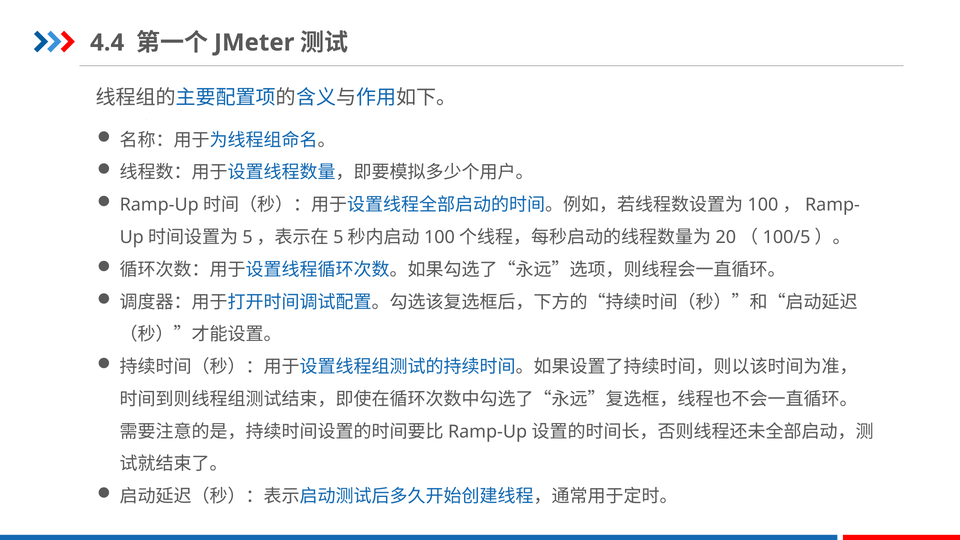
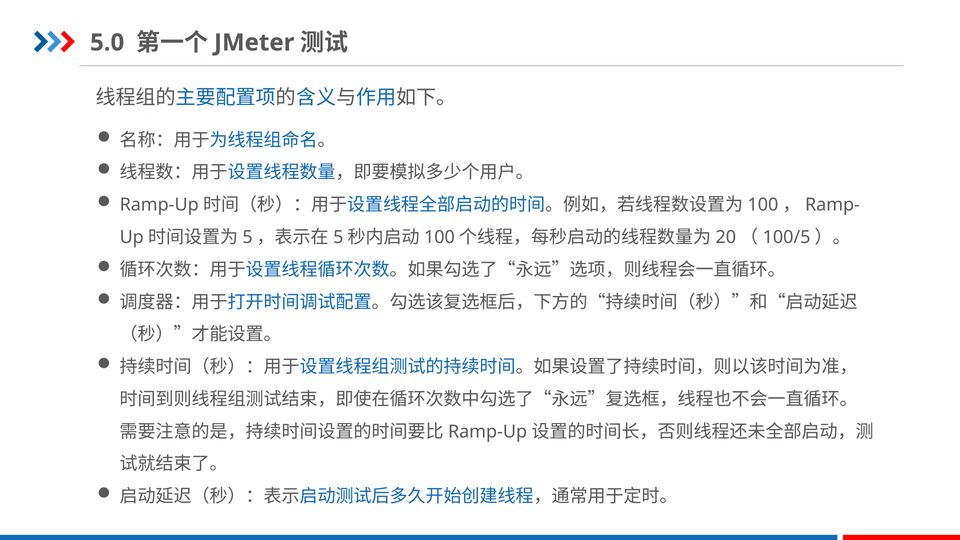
4.4: 4.4 -> 5.0 (107, 43)
